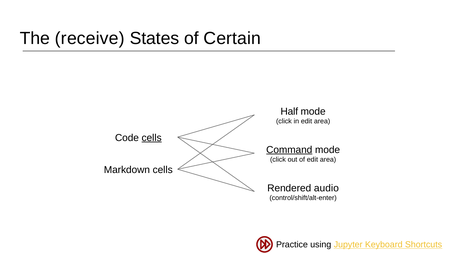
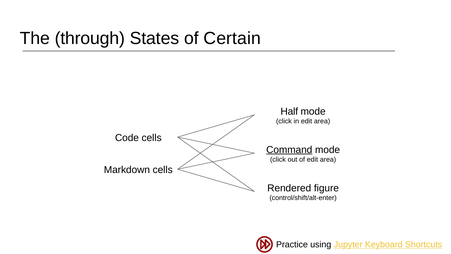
receive: receive -> through (90, 38)
cells underline: present -> none (152, 138)
audio: audio -> figure (326, 188)
